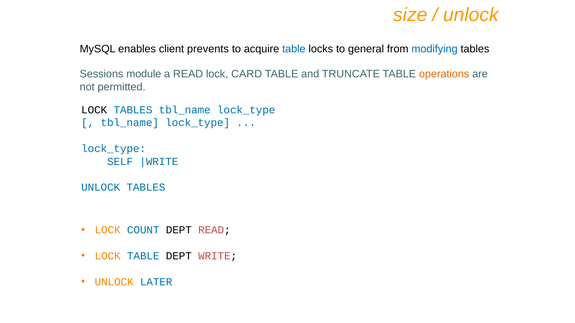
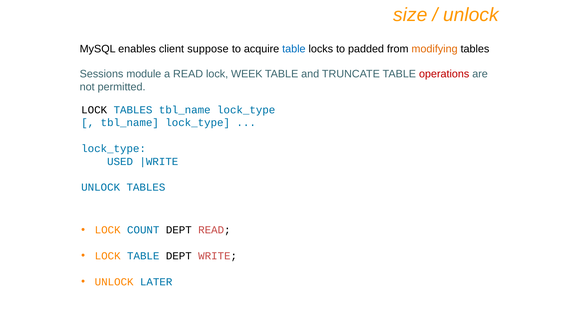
prevents: prevents -> suppose (208, 49)
general: general -> padded (366, 49)
modifying colour: blue -> orange (435, 49)
CARD: CARD -> WEEK (247, 74)
operations colour: orange -> red (444, 74)
SELF: SELF -> USED (120, 162)
